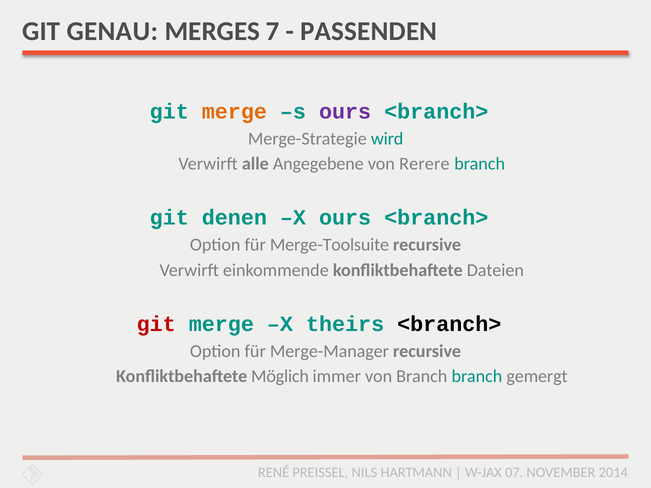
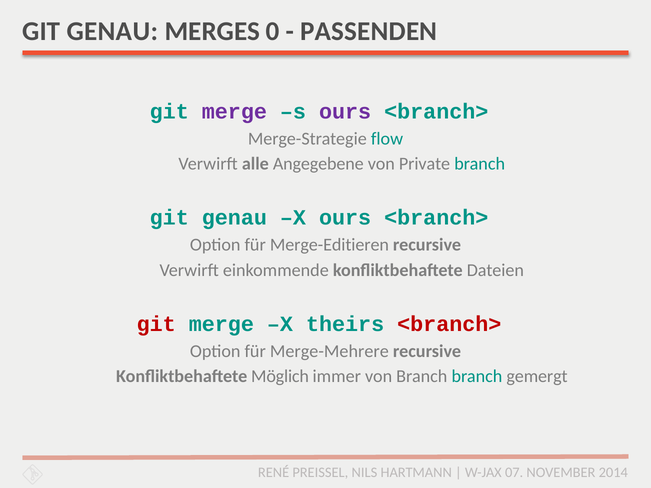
7: 7 -> 0 (273, 31)
merge colour: orange -> purple (234, 111)
wird: wird -> flow (387, 139)
Rerere: Rerere -> Private (425, 164)
denen: denen -> genau (234, 218)
Merge-Toolsuite: Merge-Toolsuite -> Merge-Editieren (329, 245)
<branch> colour: black -> red (449, 324)
Merge-Manager: Merge-Manager -> Merge-Mehrere (329, 351)
